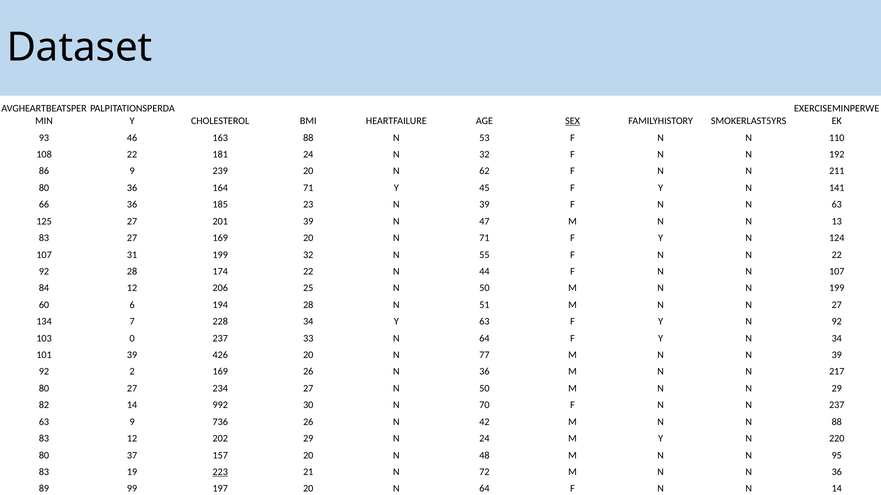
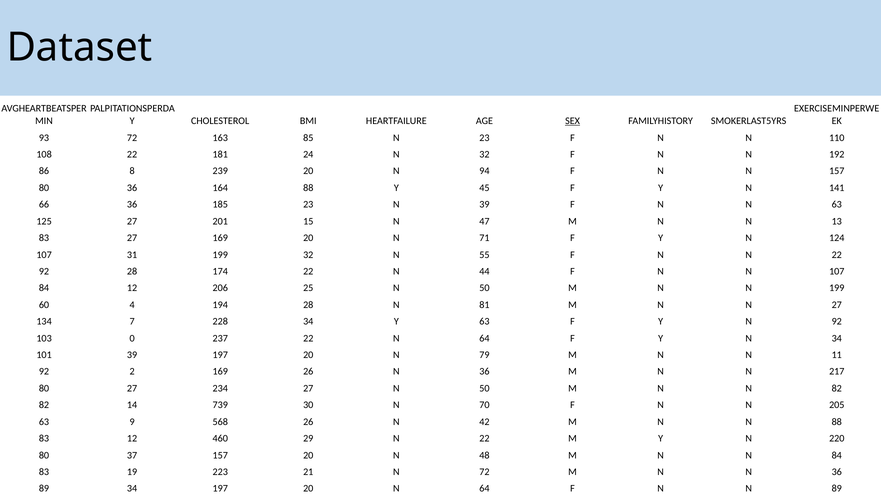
93 46: 46 -> 72 (132, 138)
163 88: 88 -> 85 (308, 138)
N 53: 53 -> 23 (484, 138)
86 9: 9 -> 8 (132, 171)
62: 62 -> 94 (484, 171)
N 211: 211 -> 157 (837, 171)
164 71: 71 -> 88 (308, 188)
201 39: 39 -> 15 (308, 222)
6: 6 -> 4 (132, 305)
51: 51 -> 81 (484, 305)
237 33: 33 -> 22 (308, 339)
39 426: 426 -> 197 (220, 355)
77: 77 -> 79 (484, 355)
N N 39: 39 -> 11 (837, 355)
N 29: 29 -> 82 (837, 389)
992: 992 -> 739 (220, 406)
N 237: 237 -> 205 (837, 406)
736: 736 -> 568 (220, 422)
202: 202 -> 460 (220, 439)
29 N 24: 24 -> 22 (484, 439)
N 95: 95 -> 84 (837, 456)
223 underline: present -> none (220, 472)
89 99: 99 -> 34 (132, 489)
N 14: 14 -> 89 (837, 489)
